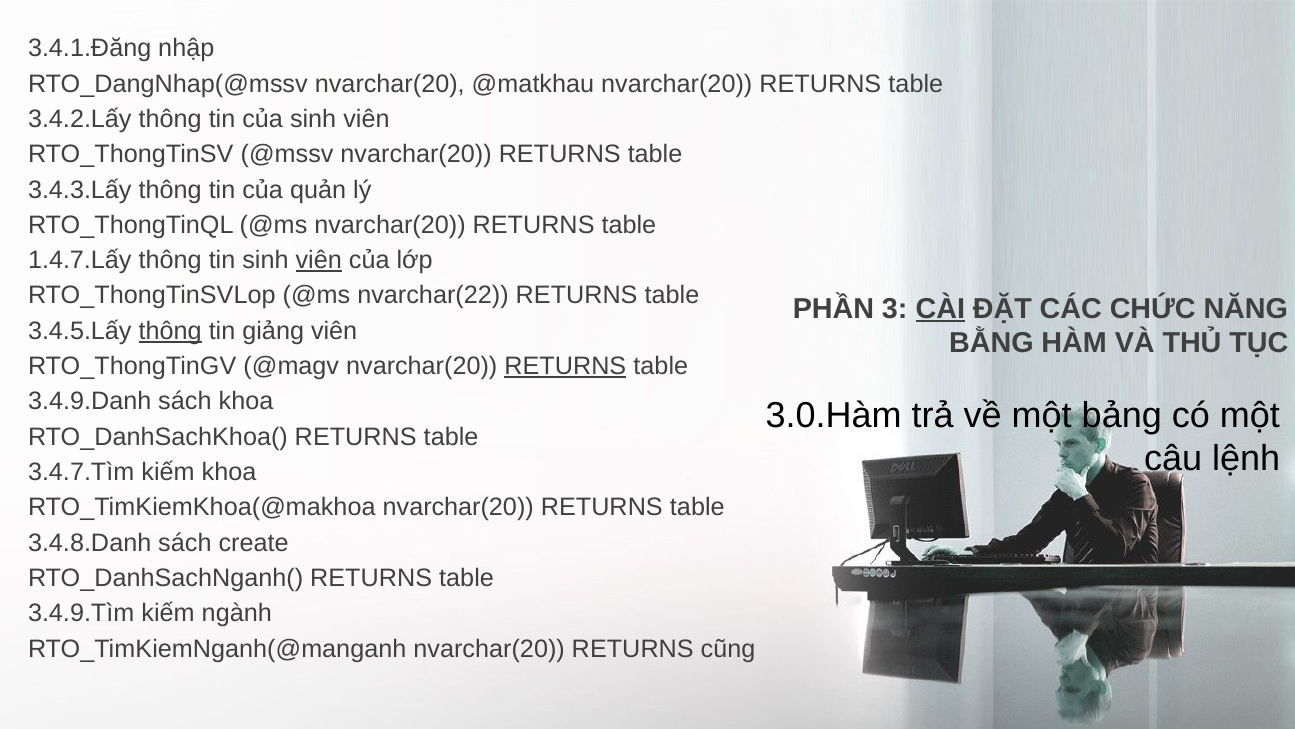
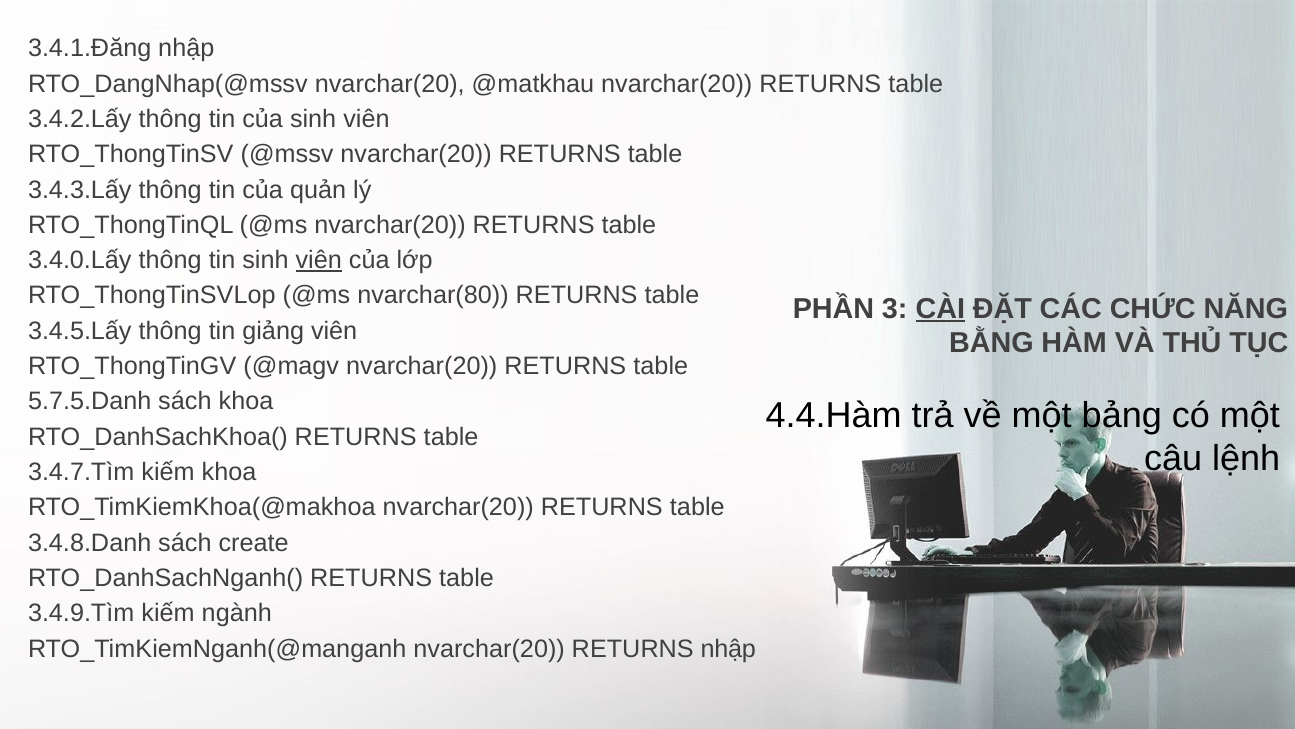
1.4.7.Lấy: 1.4.7.Lấy -> 3.4.0.Lấy (80, 260)
nvarchar(22: nvarchar(22 -> nvarchar(80 (433, 295)
thông underline: present -> none (170, 331)
RETURNS underline: present -> none (565, 366)
3.4.9.Danh: 3.4.9.Danh -> 5.7.5.Danh (90, 401)
3.0.Hàm: 3.0.Hàm -> 4.4.Hàm (834, 416)
RETURNS cũng: cũng -> nhập (728, 648)
